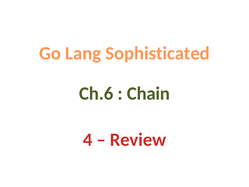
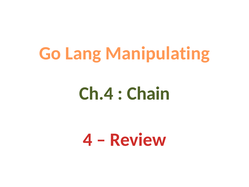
Sophisticated: Sophisticated -> Manipulating (158, 53)
Ch.6: Ch.6 -> Ch.4 (96, 93)
